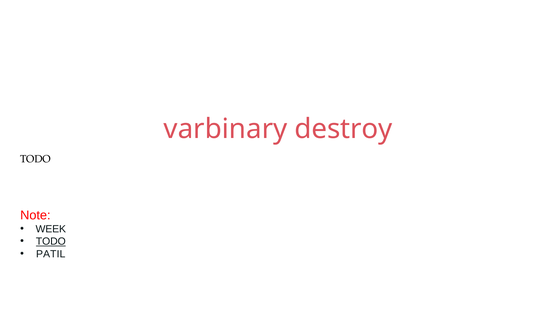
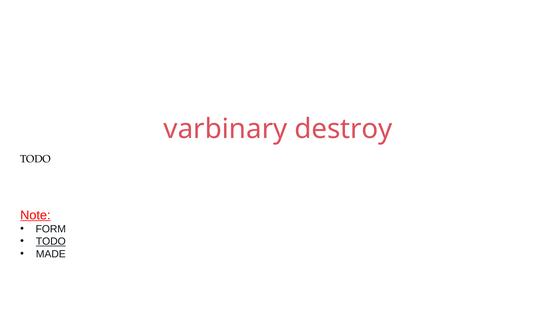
Note underline: none -> present (35, 215)
WEEK: WEEK -> FORM (51, 229)
PATIL: PATIL -> MADE (51, 254)
